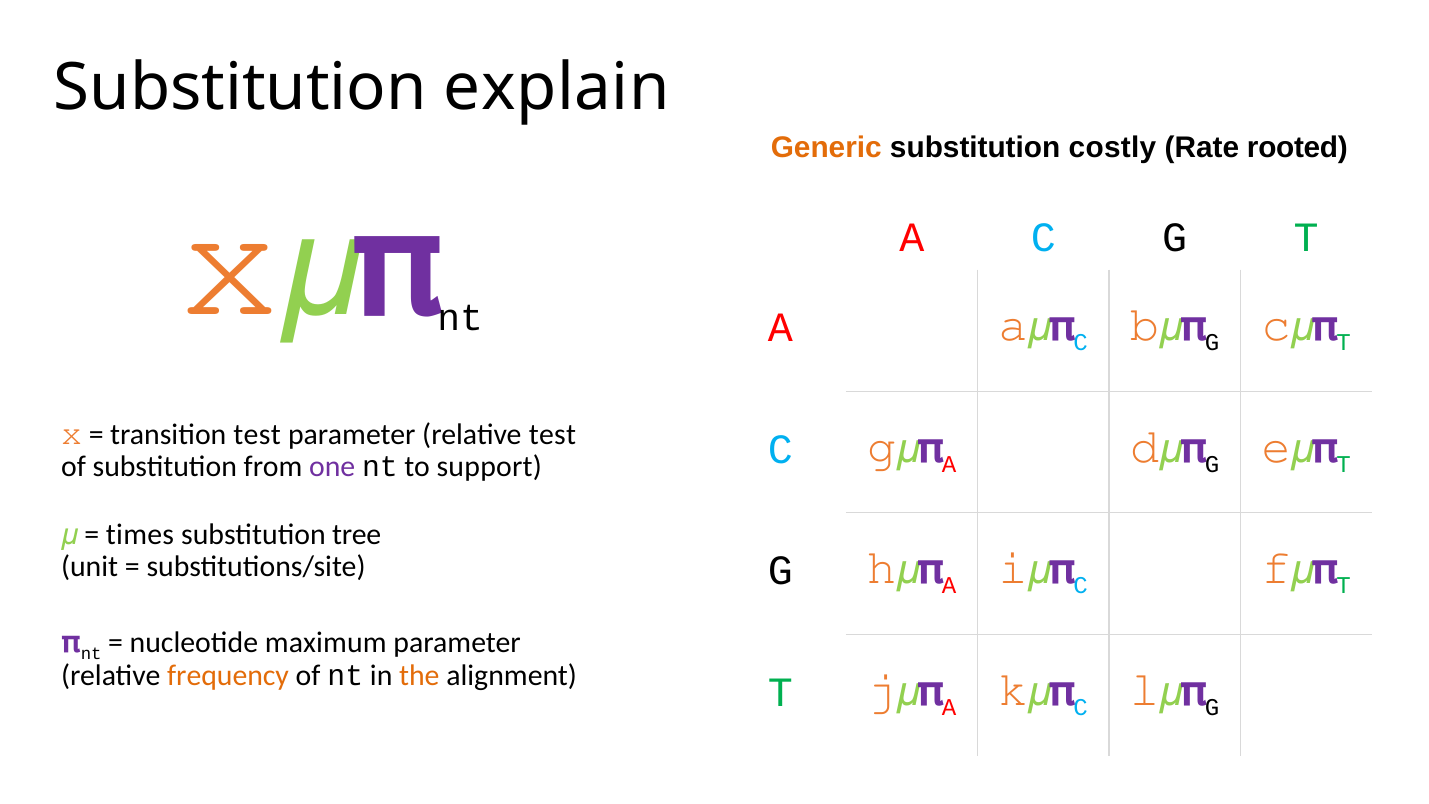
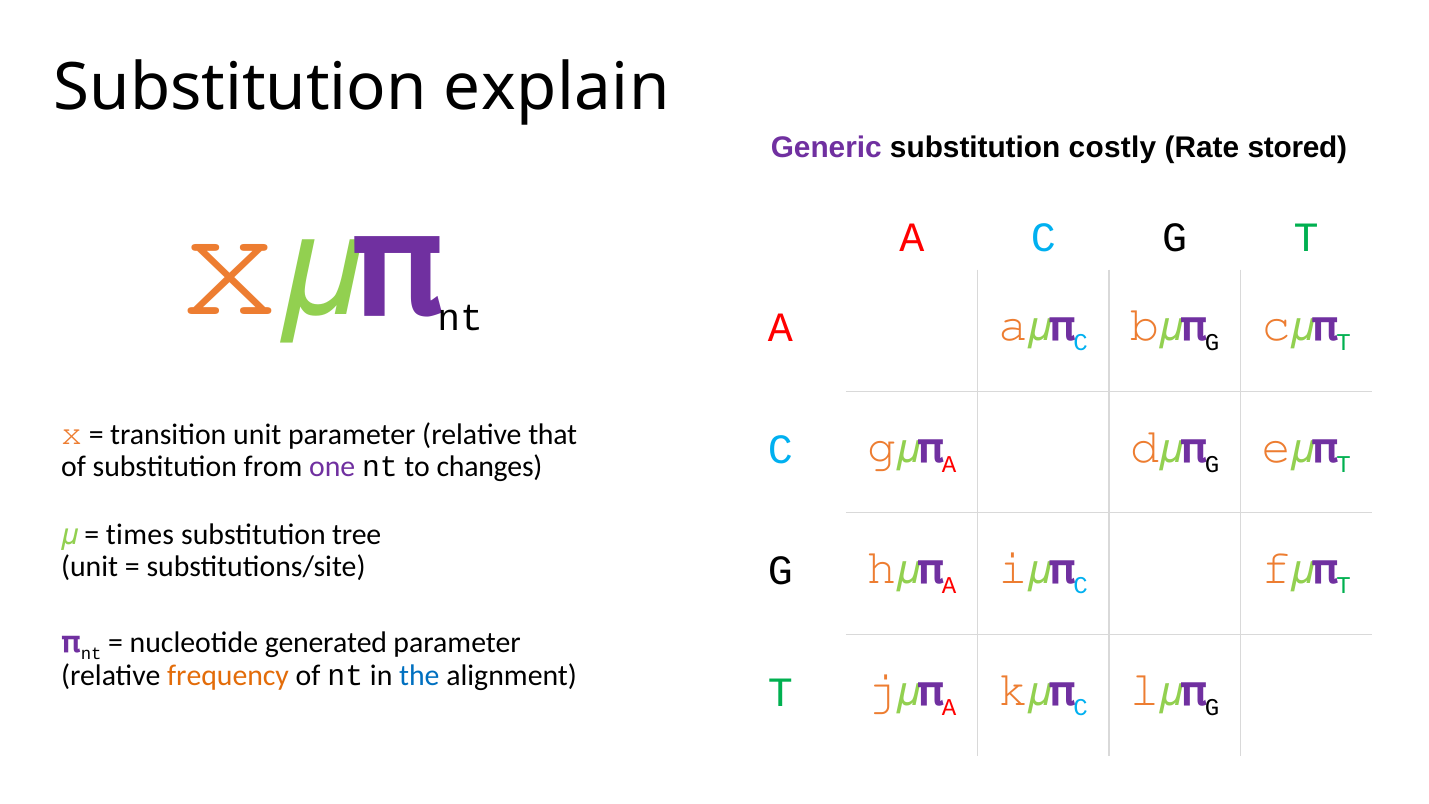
Generic colour: orange -> purple (826, 147)
rooted: rooted -> stored (1297, 147)
transition test: test -> unit (257, 435)
relative test: test -> that (553, 435)
support: support -> changes (490, 467)
maximum: maximum -> generated (326, 642)
the colour: orange -> blue (419, 675)
